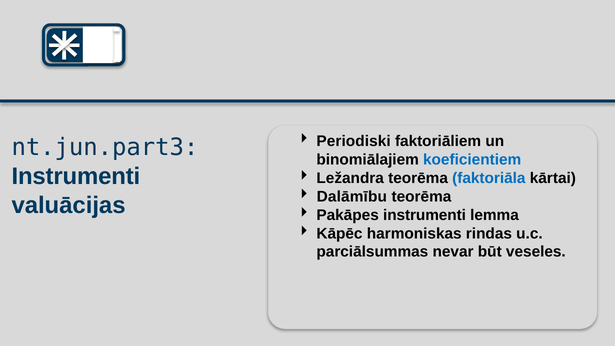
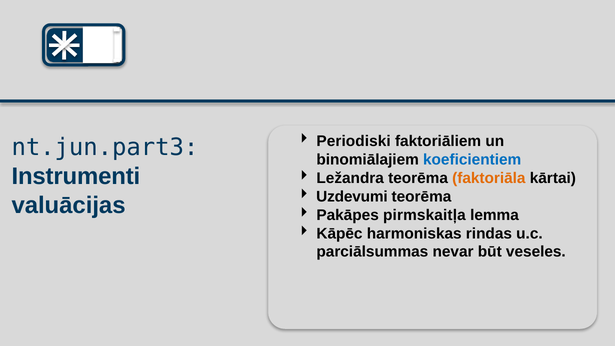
faktoriāla colour: blue -> orange (489, 178)
Dalāmību: Dalāmību -> Uzdevumi (352, 197)
Pakāpes instrumenti: instrumenti -> pirmskaitļa (424, 215)
